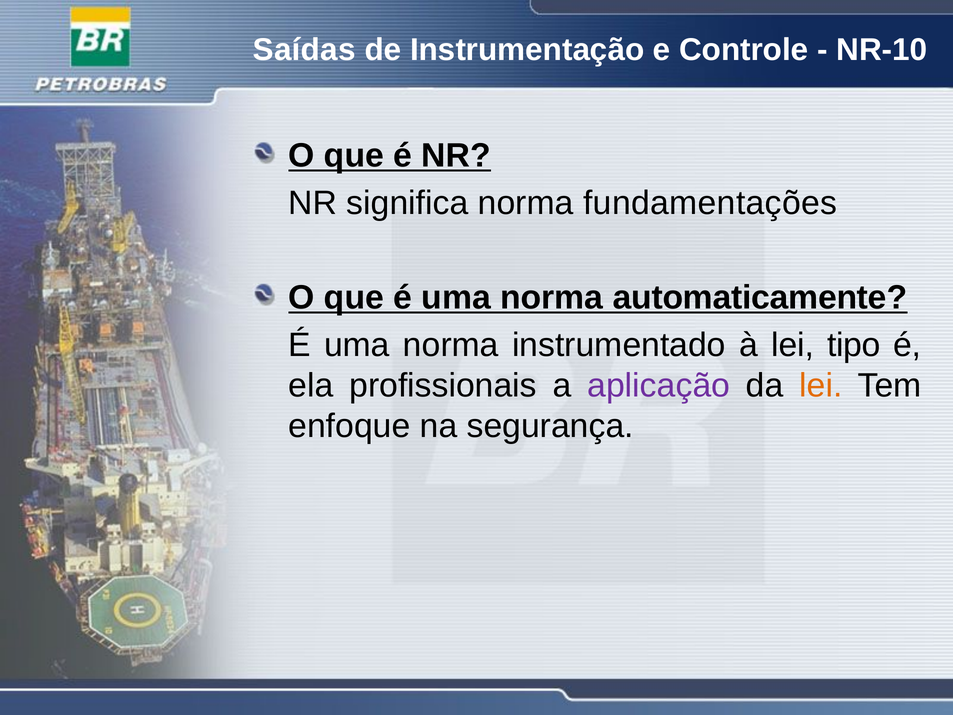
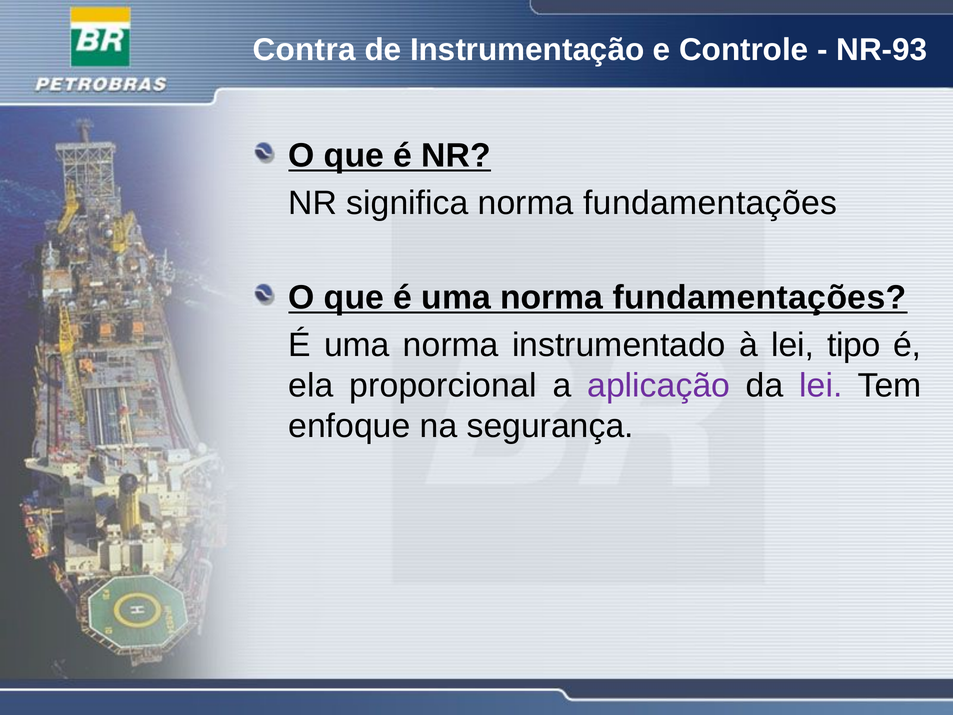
Saídas: Saídas -> Contra (304, 50)
NR-10: NR-10 -> NR-93 (882, 50)
uma norma automaticamente: automaticamente -> fundamentações (760, 298)
profissionais: profissionais -> proporcional (443, 385)
lei colour: orange -> purple (821, 385)
